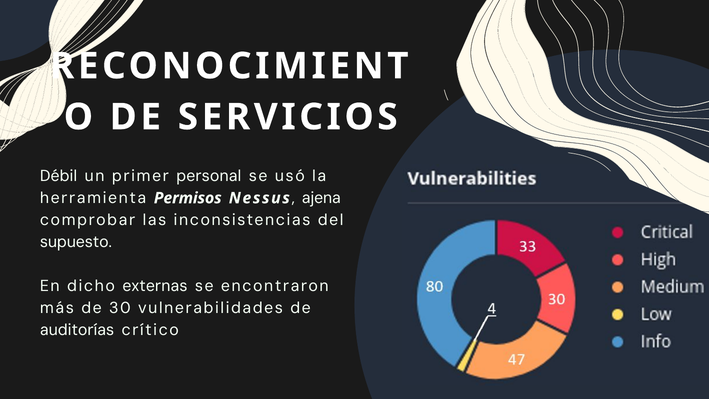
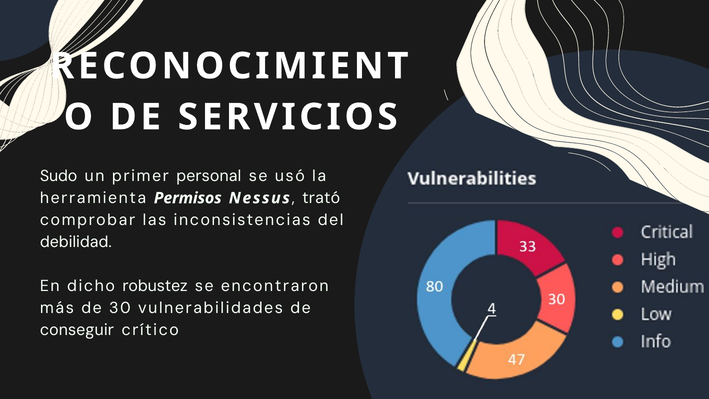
Débil: Débil -> Sudo (59, 176)
ajena: ajena -> trató (321, 198)
supuesto: supuesto -> debilidad (76, 242)
externas: externas -> robustez (155, 286)
auditorías: auditorías -> conseguir (77, 330)
